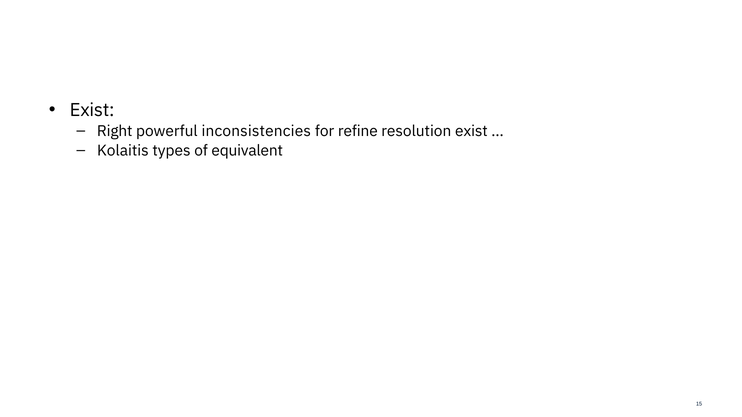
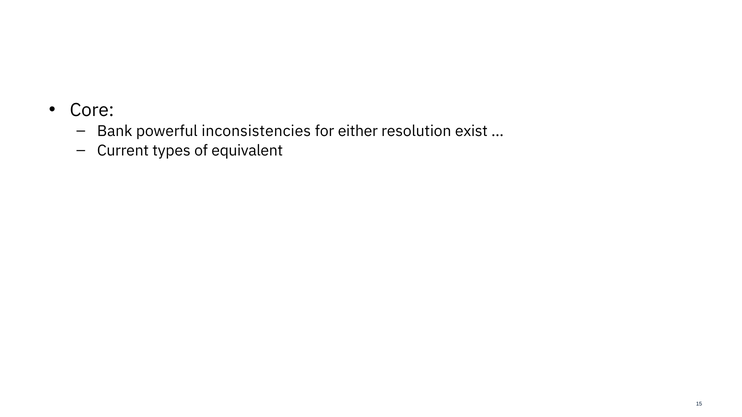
Exist: Exist -> Core (92, 110)
Right: Right -> Bank (115, 131)
refine: refine -> either (358, 131)
Kolaitis: Kolaitis -> Current (123, 151)
